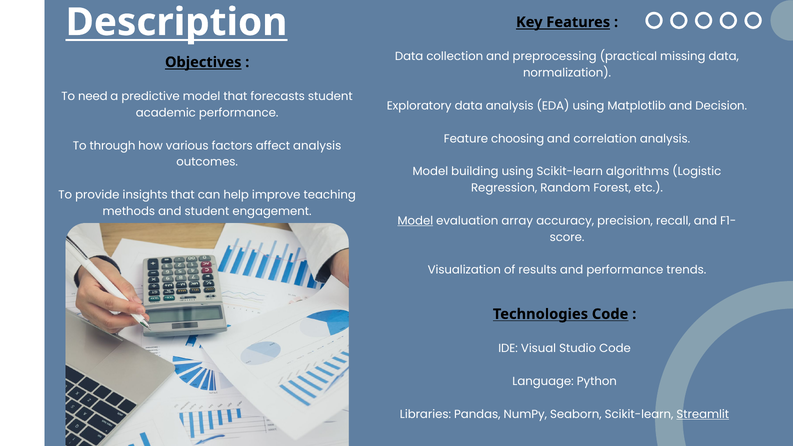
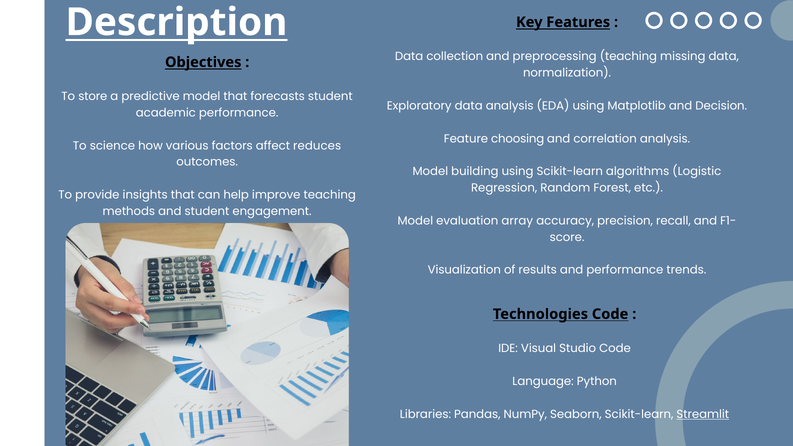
preprocessing practical: practical -> teaching (628, 57)
need: need -> store (93, 97)
through: through -> science (112, 146)
affect analysis: analysis -> reduces (317, 146)
Model underline: present -> none (415, 221)
